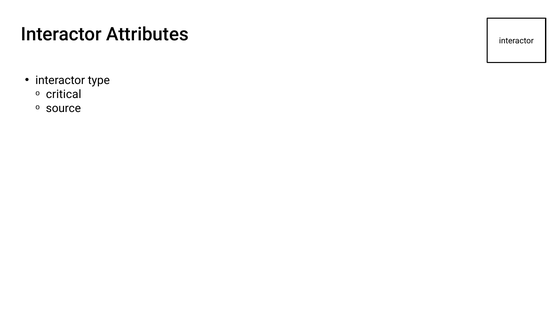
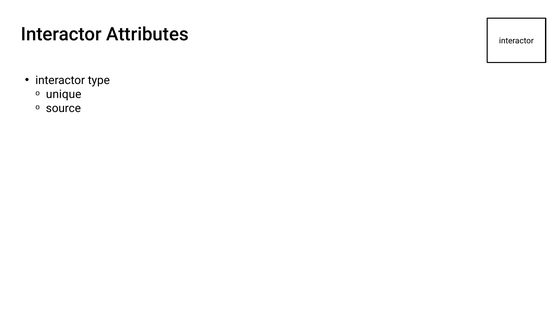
critical: critical -> unique (64, 94)
